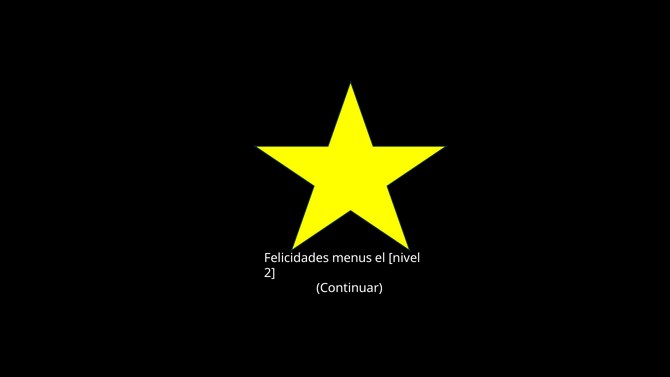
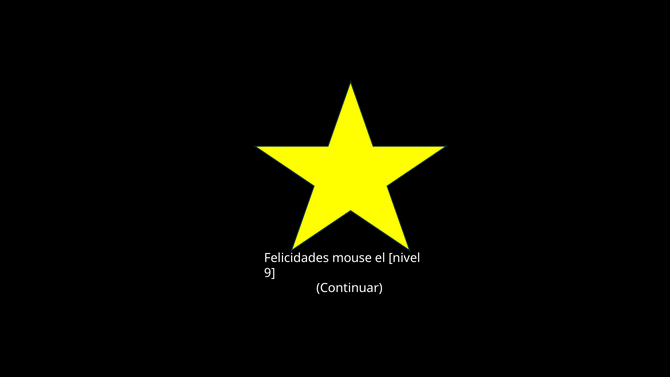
menus: menus -> mouse (352, 258)
2: 2 -> 9 (270, 273)
